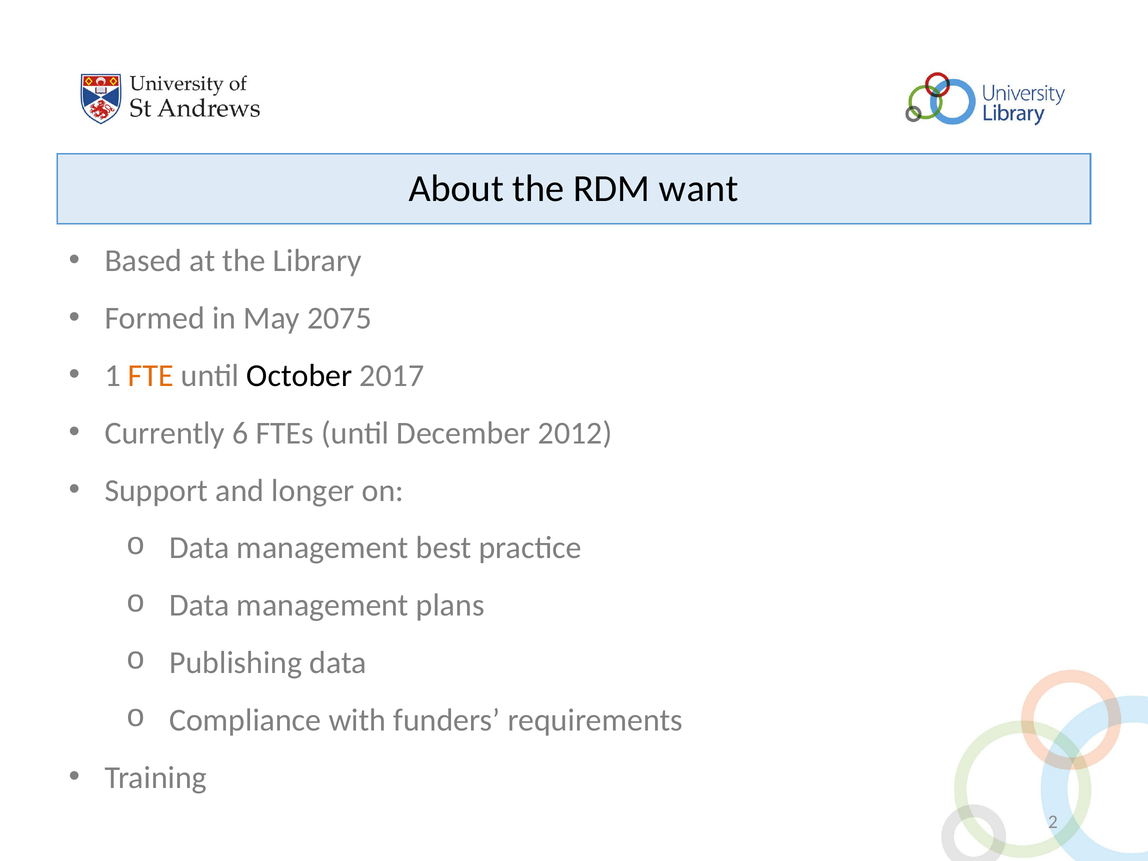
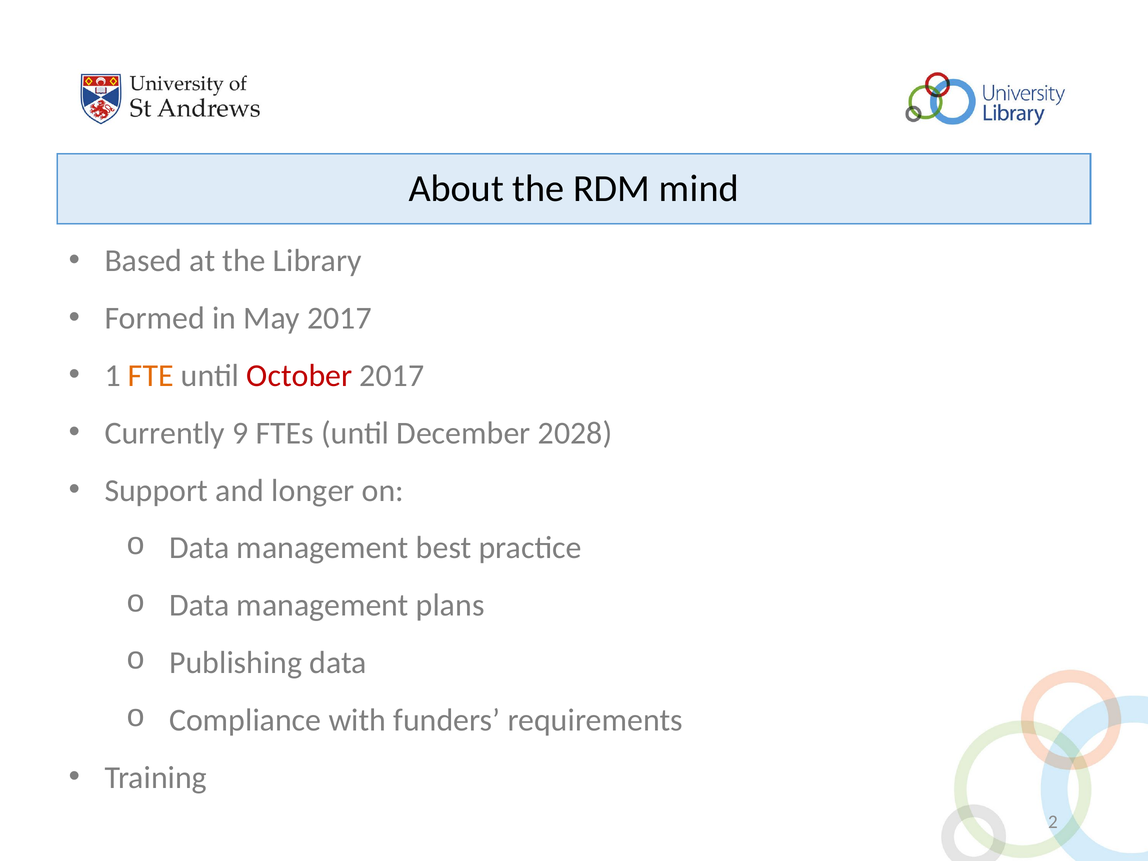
want: want -> mind (699, 188)
May 2075: 2075 -> 2017 (339, 318)
October colour: black -> red (299, 376)
6: 6 -> 9 (240, 433)
2012: 2012 -> 2028 (575, 433)
